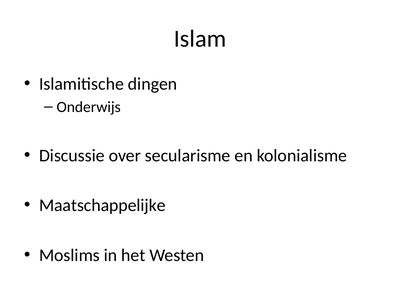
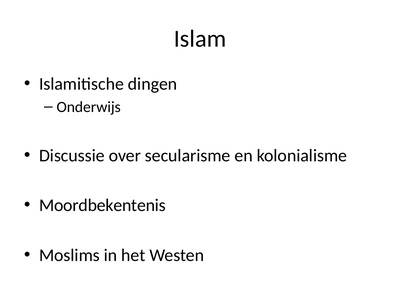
Maatschappelijke: Maatschappelijke -> Moordbekentenis (102, 205)
